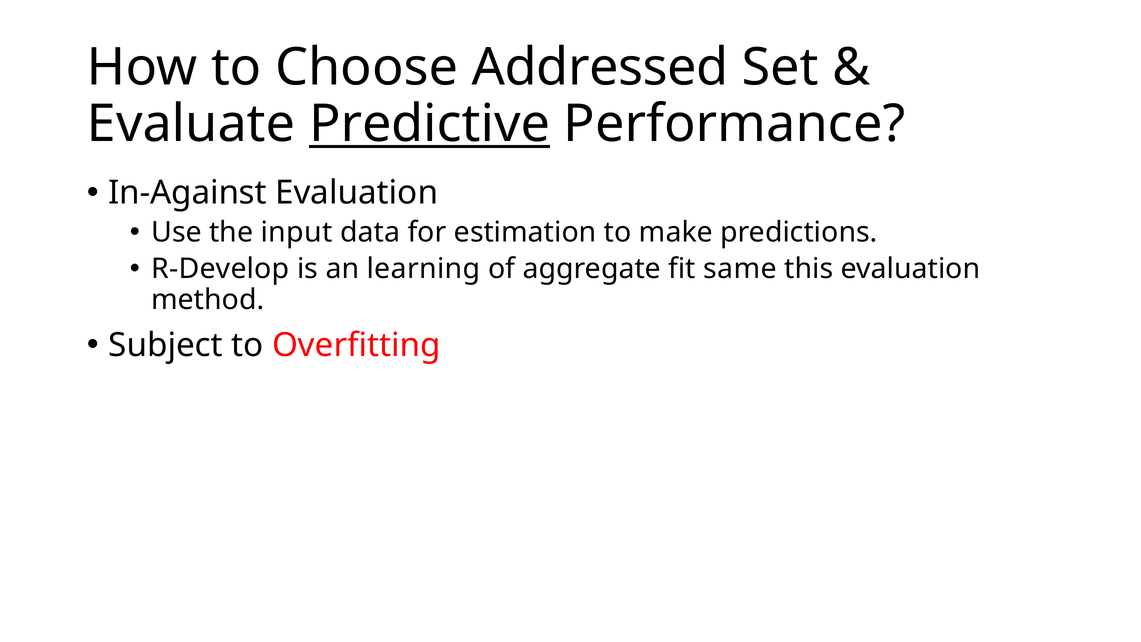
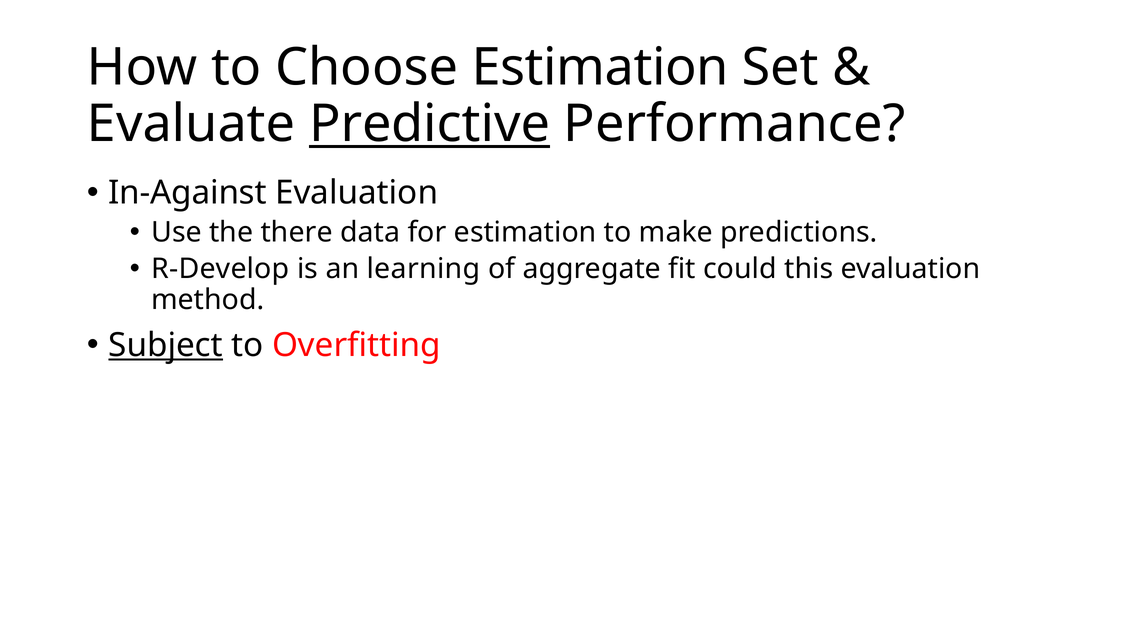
Choose Addressed: Addressed -> Estimation (600, 68)
input: input -> there (297, 232)
same: same -> could (740, 269)
Subject underline: none -> present (166, 345)
